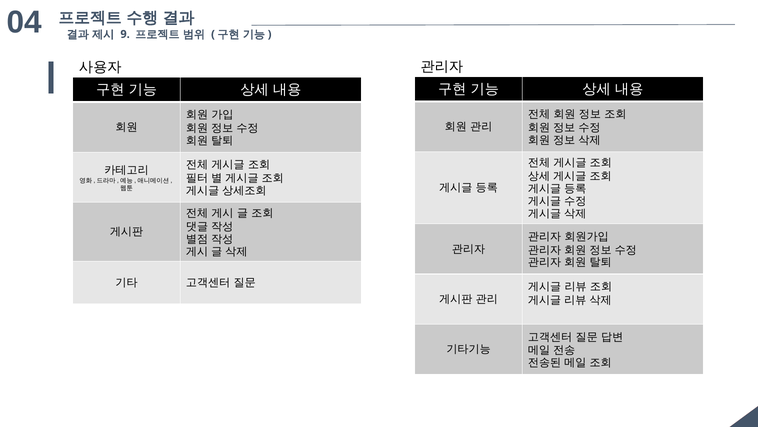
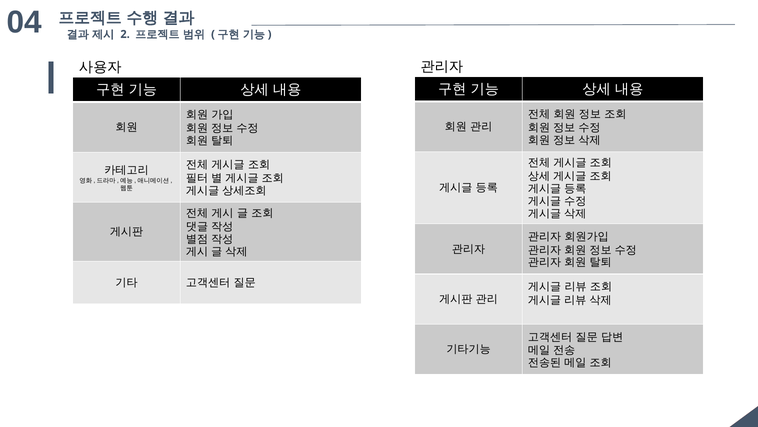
9: 9 -> 2 (125, 34)
